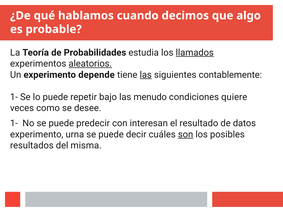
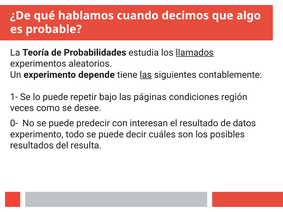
aleatorios underline: present -> none (90, 64)
menudo: menudo -> páginas (150, 97)
quiere: quiere -> región (234, 97)
1-: 1- -> 0- (14, 123)
urna: urna -> todo (75, 135)
son underline: present -> none (186, 135)
misma: misma -> resulta (86, 146)
